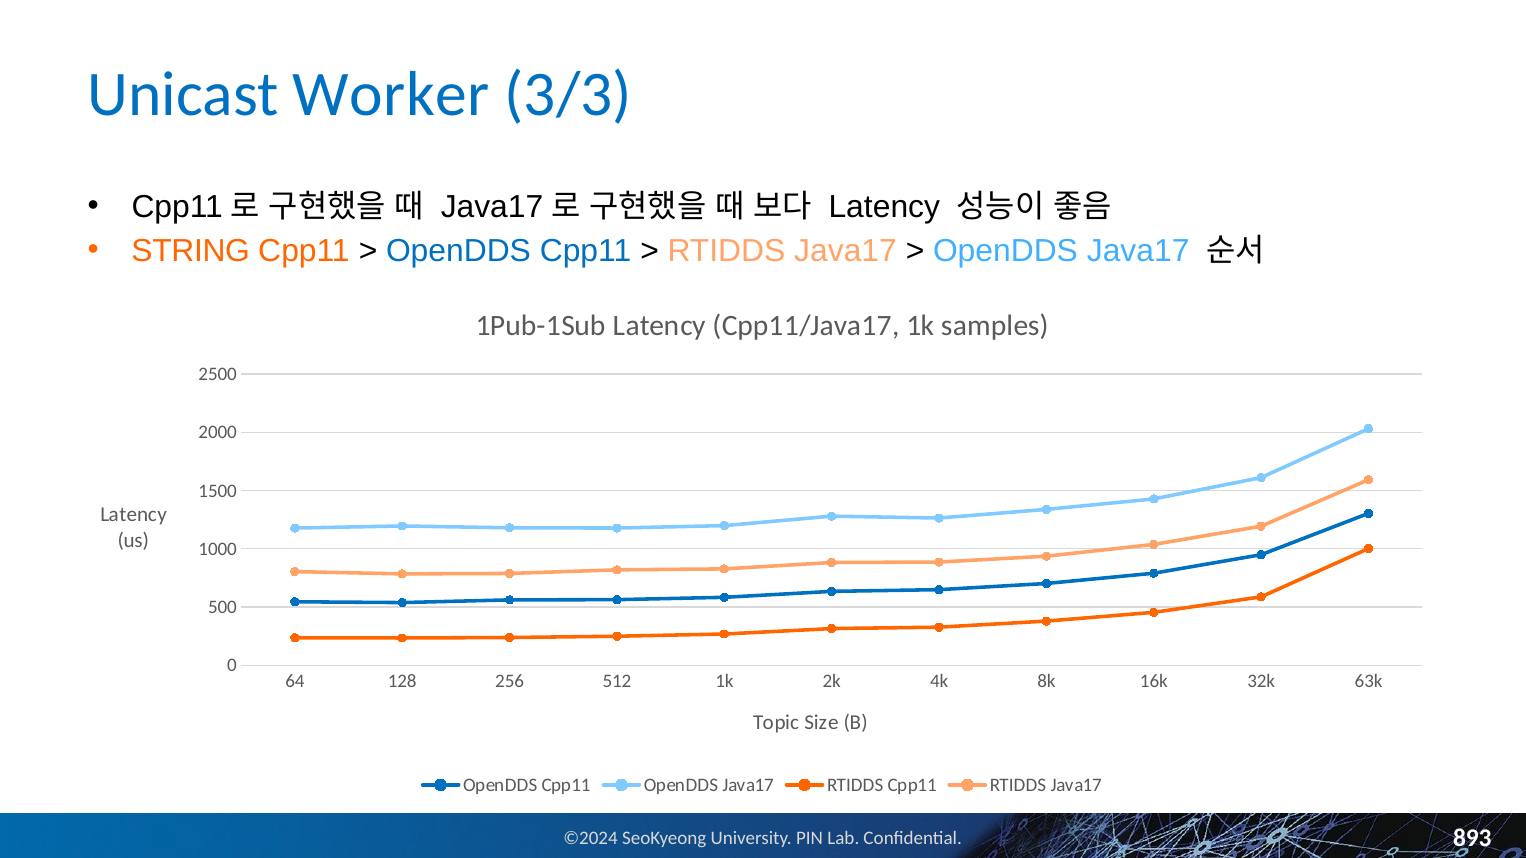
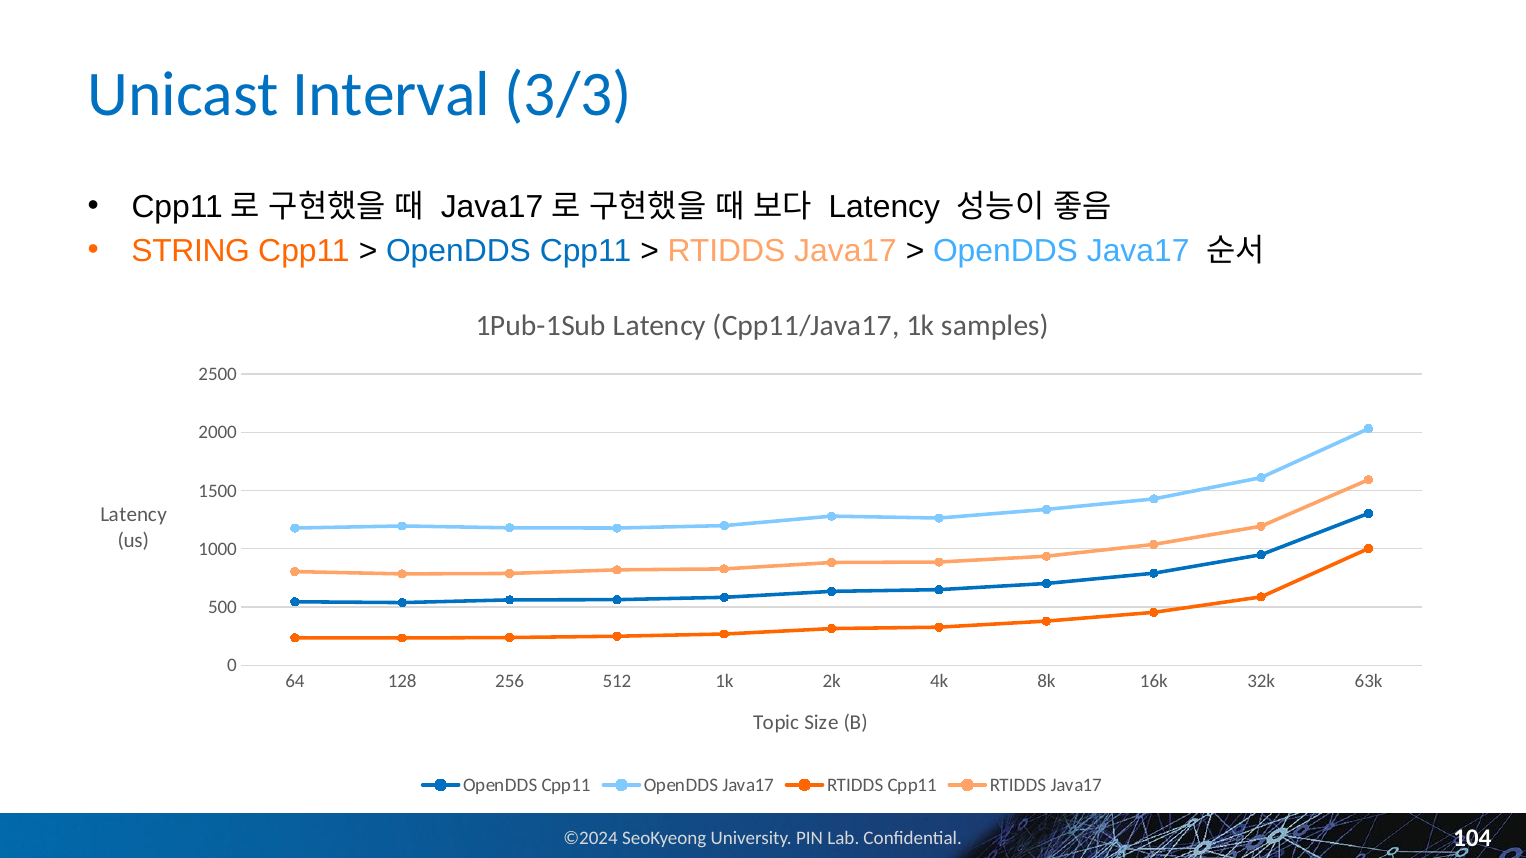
Worker: Worker -> Interval (392, 94)
893: 893 -> 104 (1472, 839)
